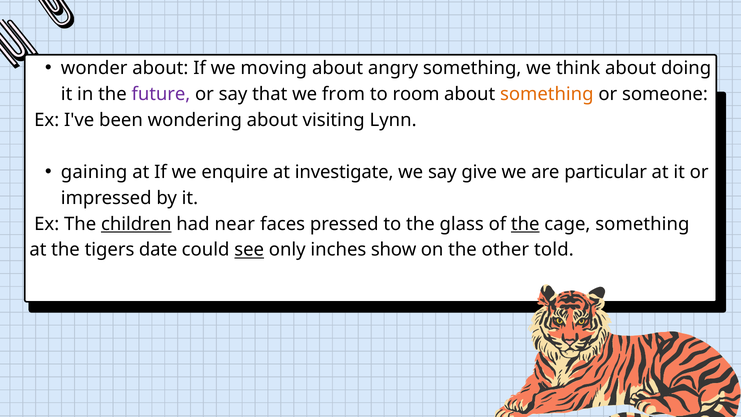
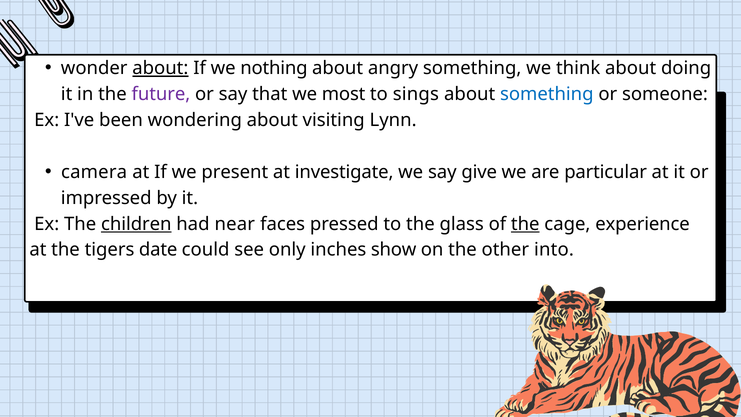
about underline: none -> present (160, 68)
moving: moving -> nothing (274, 68)
from: from -> most (344, 94)
room: room -> sings (416, 94)
something colour: orange -> blue (547, 94)
gaining: gaining -> camera (94, 172)
enquire: enquire -> present (235, 172)
cage something: something -> experience (643, 224)
see underline: present -> none (249, 250)
told: told -> into (554, 250)
